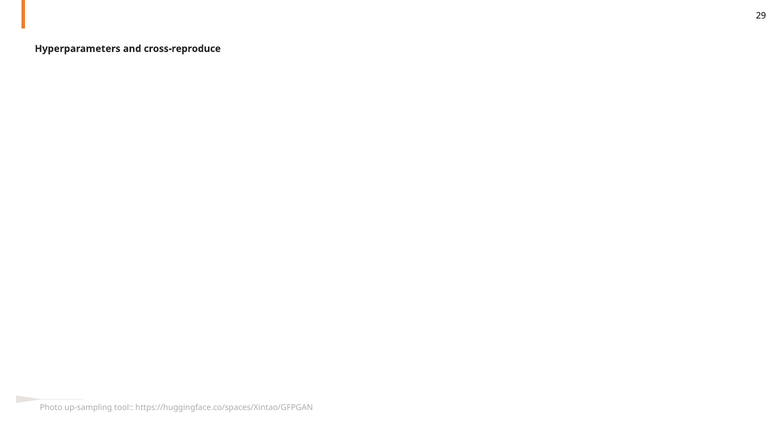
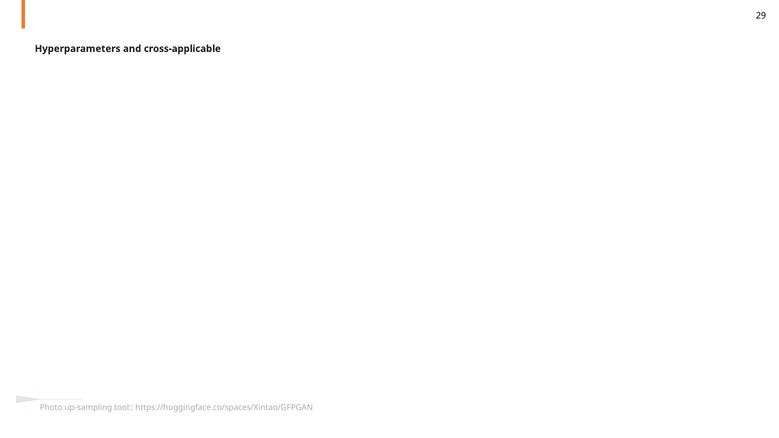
cross‑reproduce: cross‑reproduce -> cross‑applicable (182, 49)
